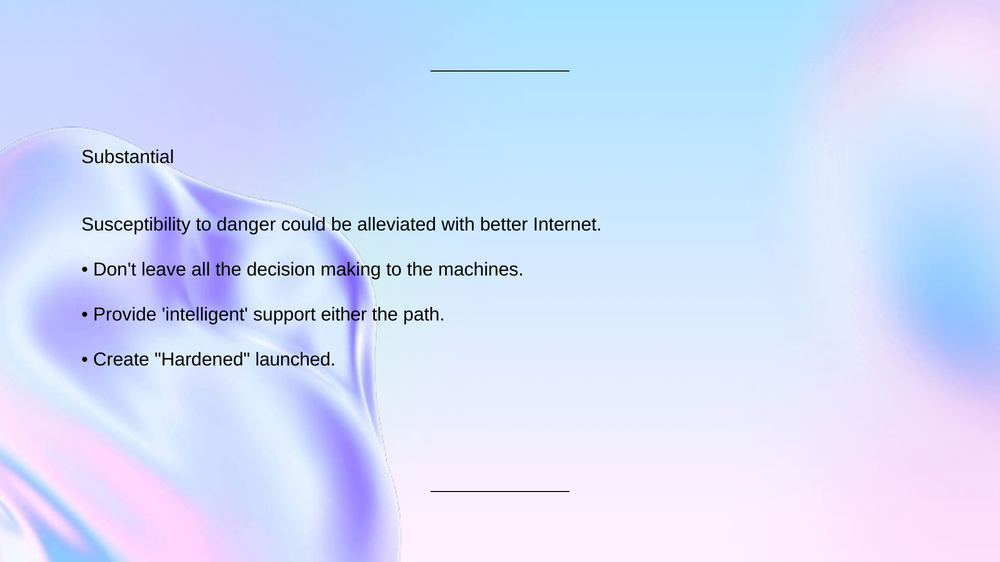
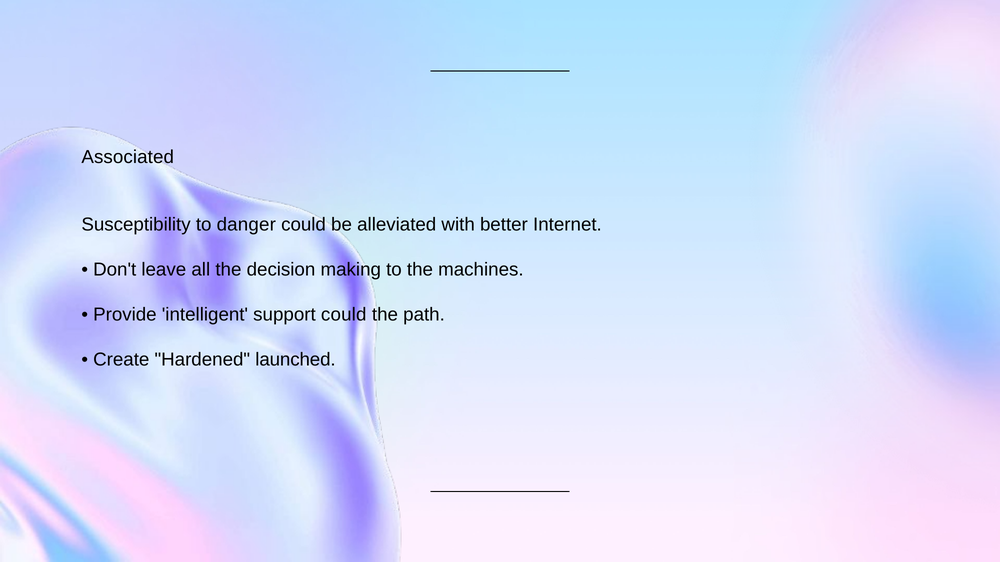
Substantial: Substantial -> Associated (128, 157)
support either: either -> could (344, 315)
